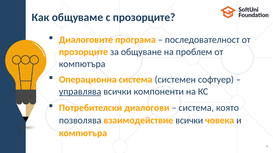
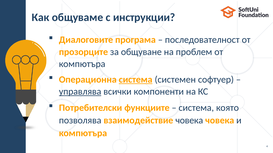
с прозорците: прозорците -> инструкции (144, 17)
система underline: none -> present (136, 80)
диалогови: диалогови -> функциите (147, 108)
взаимодействие всички: всички -> човека (189, 121)
